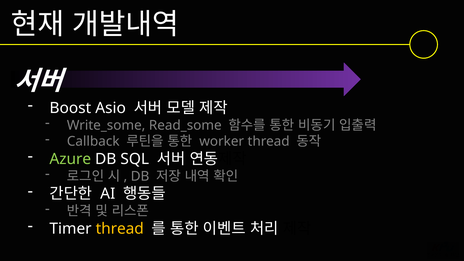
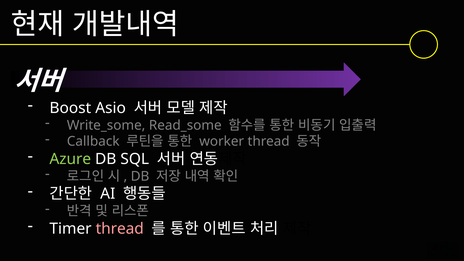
thread colour: yellow -> pink (120, 229)
